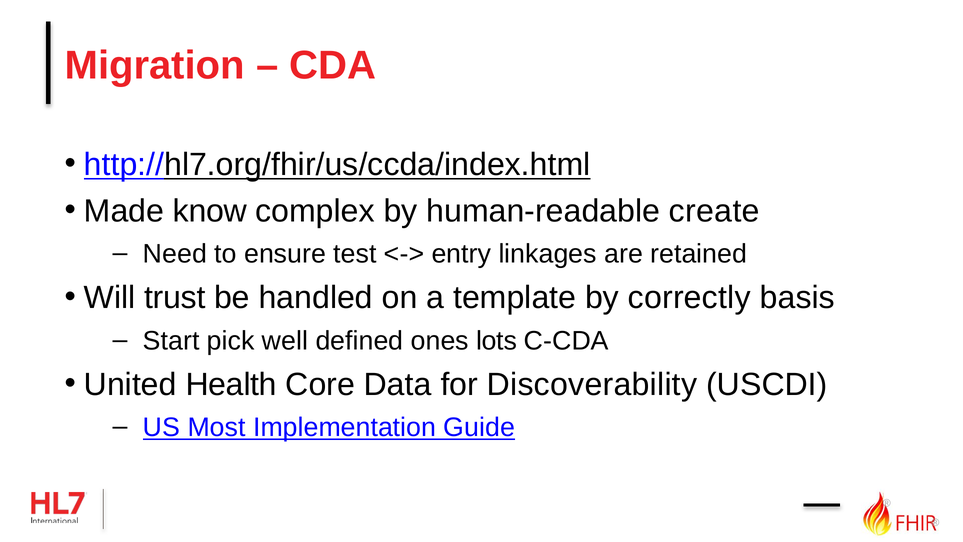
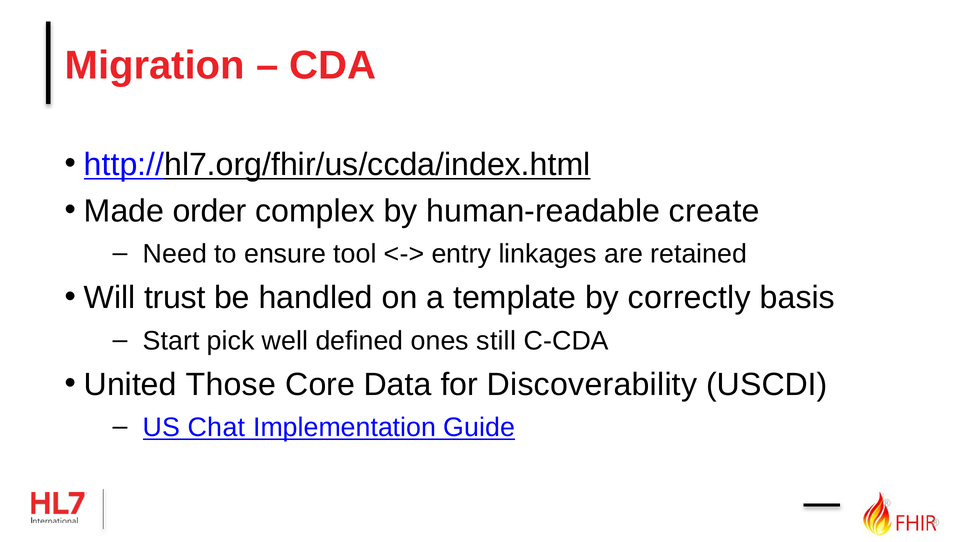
know: know -> order (210, 211)
test: test -> tool (355, 254)
lots: lots -> still (496, 341)
Health: Health -> Those (231, 384)
Most: Most -> Chat (216, 427)
